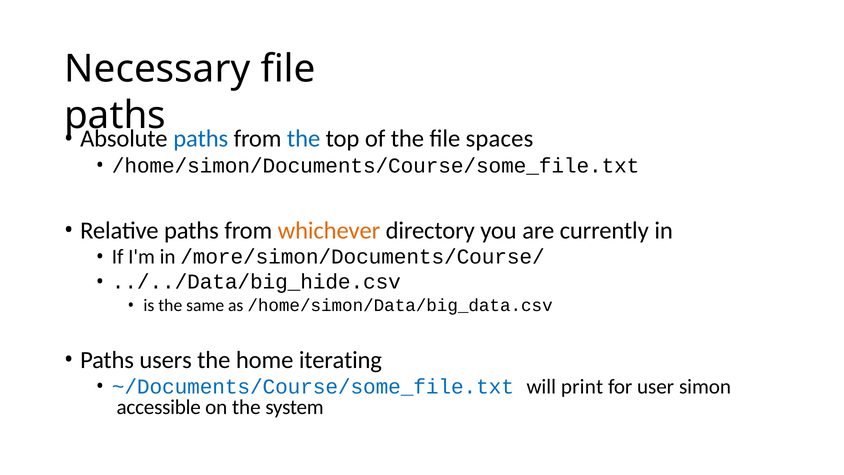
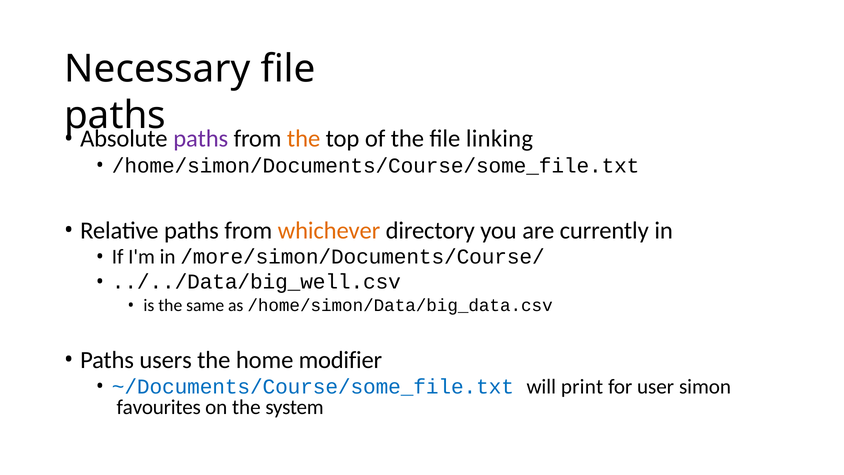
paths colour: blue -> purple (201, 139)
the colour: blue -> orange (304, 139)
spaces: spaces -> linking (499, 139)
../../Data/big_hide.csv: ../../Data/big_hide.csv -> ../../Data/big_well.csv (256, 282)
iterating: iterating -> modifier (340, 360)
accessible: accessible -> favourites (159, 407)
